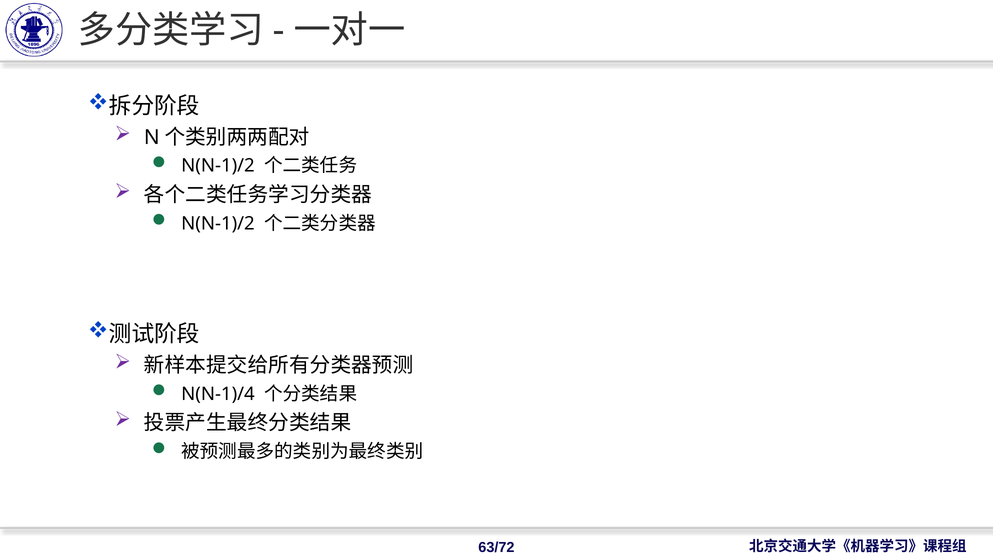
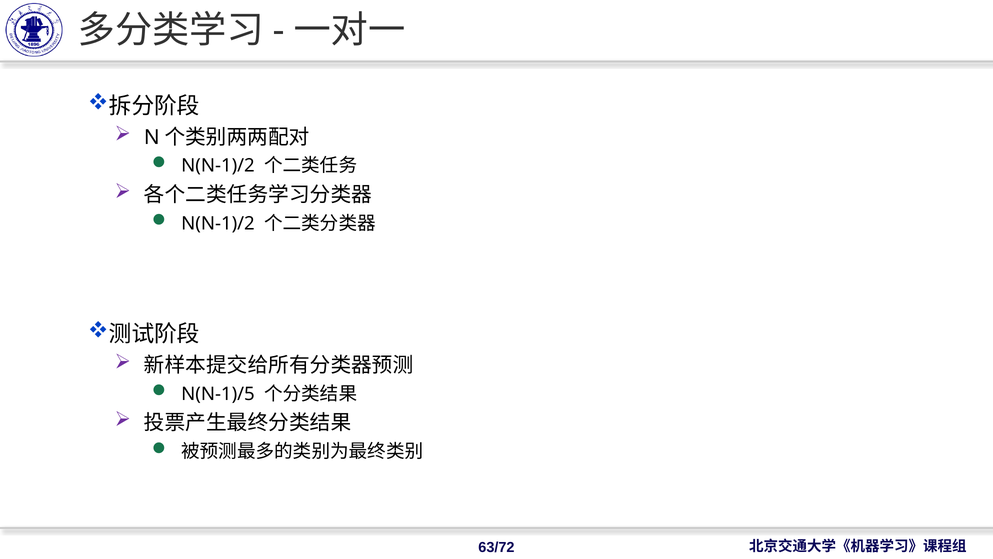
N(N-1)/4: N(N-1)/4 -> N(N-1)/5 (218, 394)
